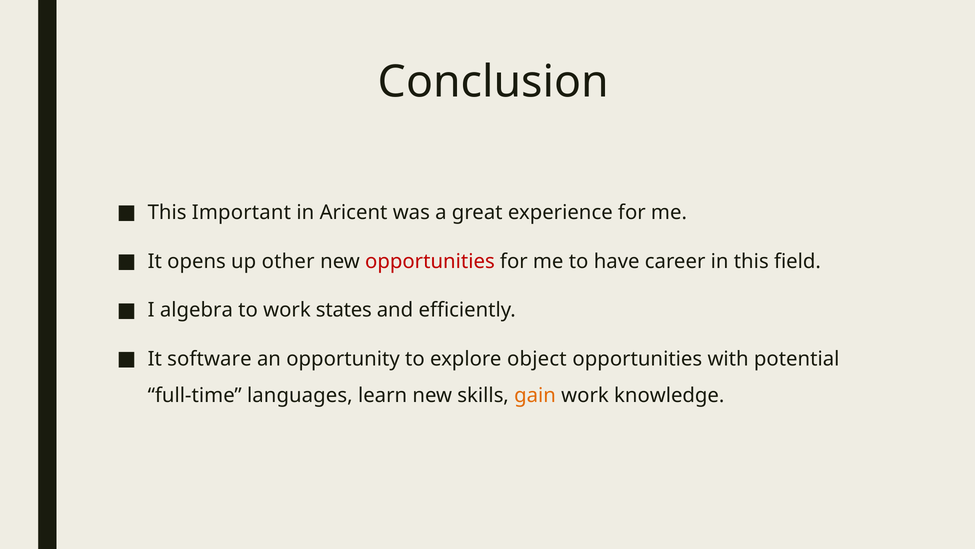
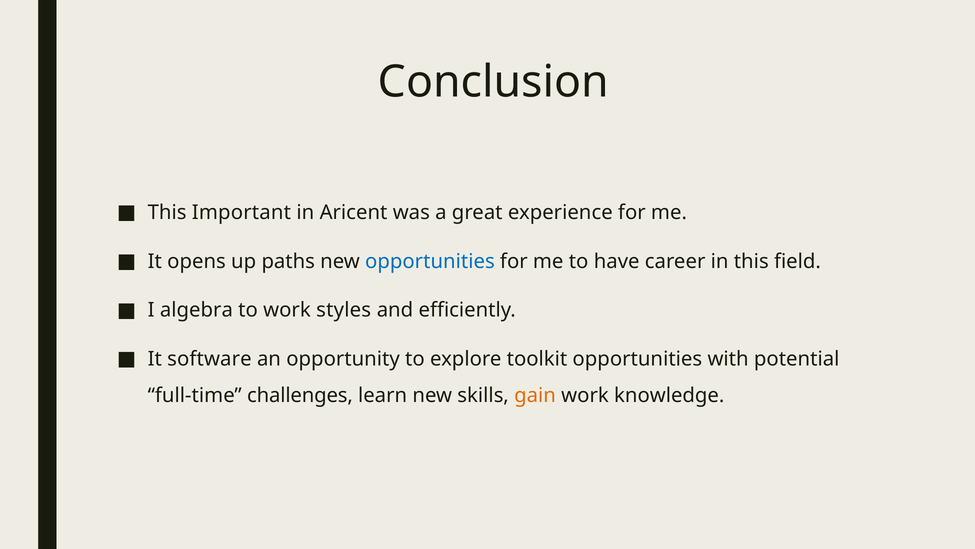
other: other -> paths (288, 261)
opportunities colour: red -> blue (430, 261)
states: states -> styles (344, 310)
object: object -> toolkit (537, 359)
languages: languages -> challenges (300, 395)
